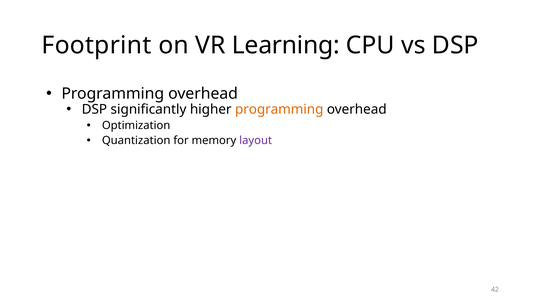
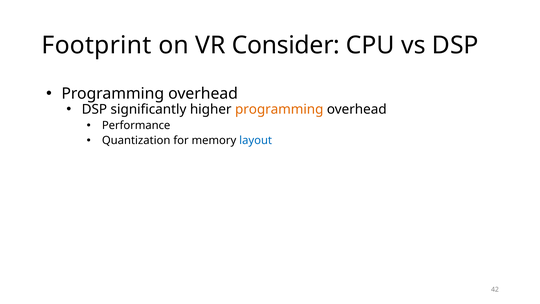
Learning: Learning -> Consider (286, 45)
Optimization: Optimization -> Performance (136, 125)
layout colour: purple -> blue (256, 140)
